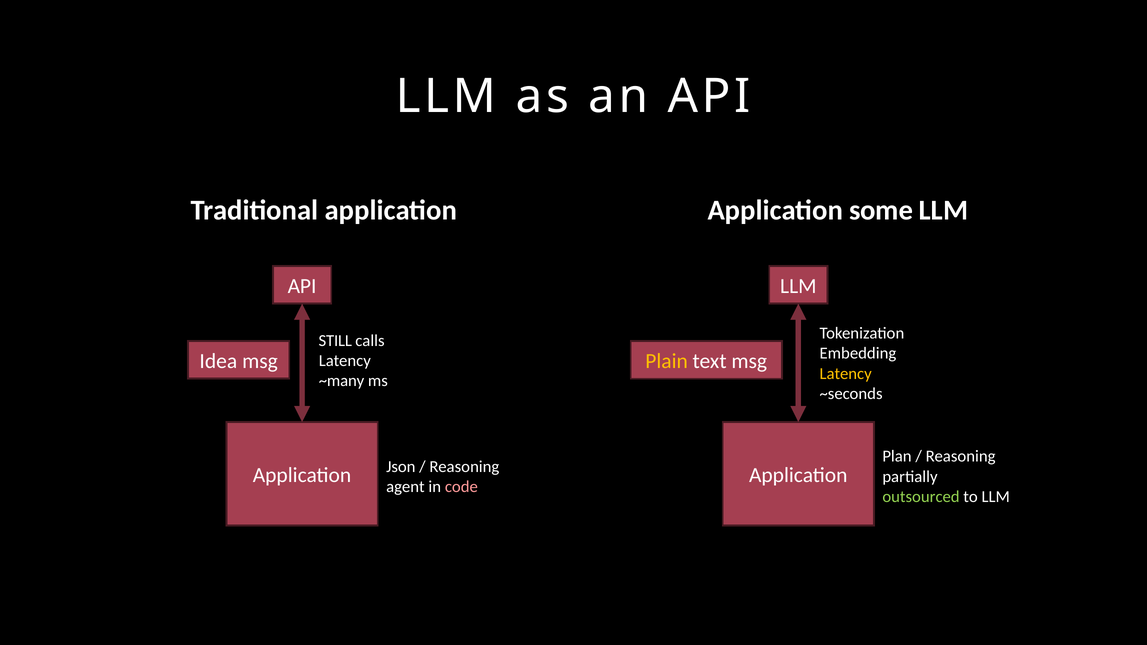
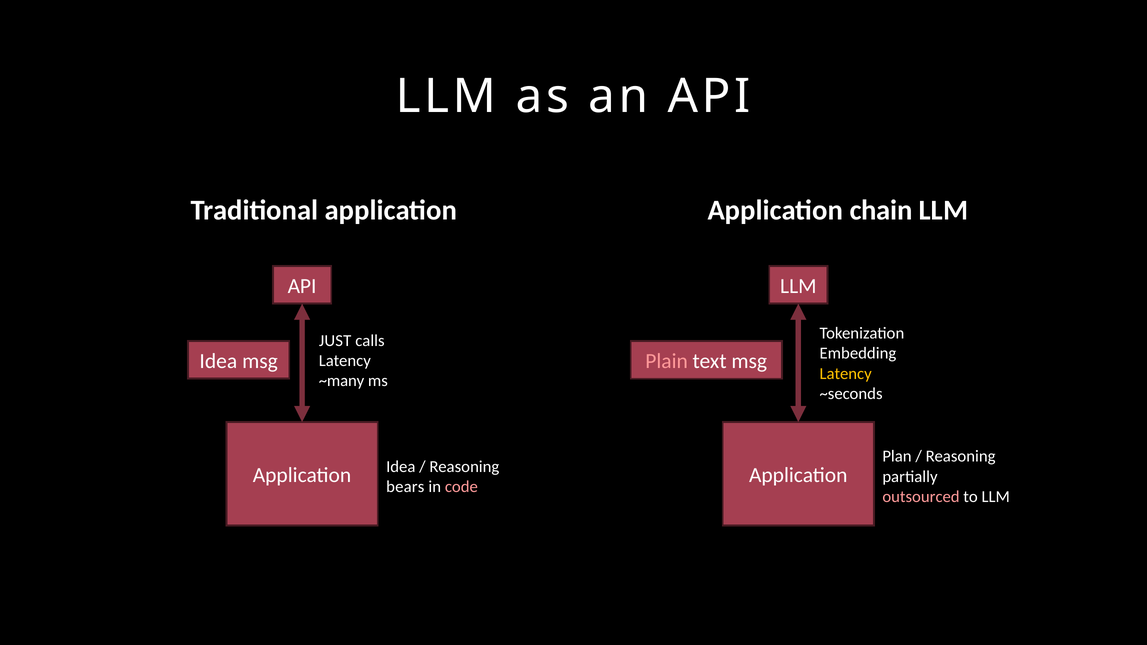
some: some -> chain (881, 210)
STILL: STILL -> JUST (335, 341)
Plain colour: yellow -> pink (667, 361)
Json: Json -> Idea (401, 467)
agent: agent -> bears (405, 487)
outsourced colour: light green -> pink (921, 497)
